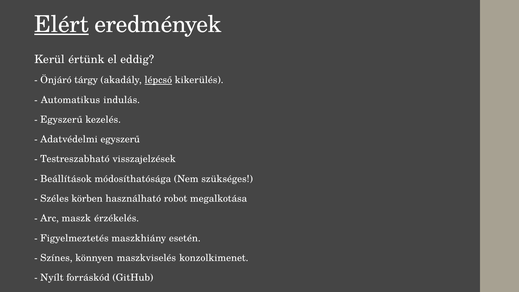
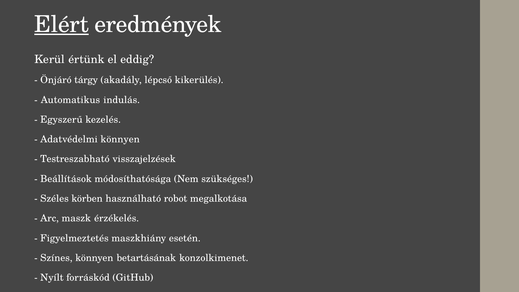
lépcső underline: present -> none (158, 80)
Adatvédelmi egyszerű: egyszerű -> könnyen (120, 139)
maszkviselés: maszkviselés -> betartásának (146, 258)
